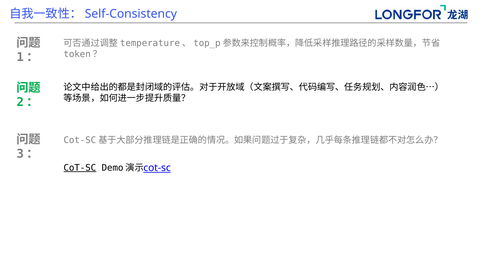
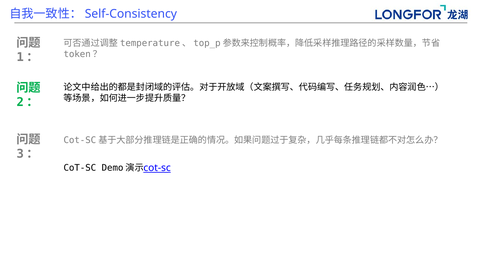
CoT-SC underline: present -> none (80, 168)
